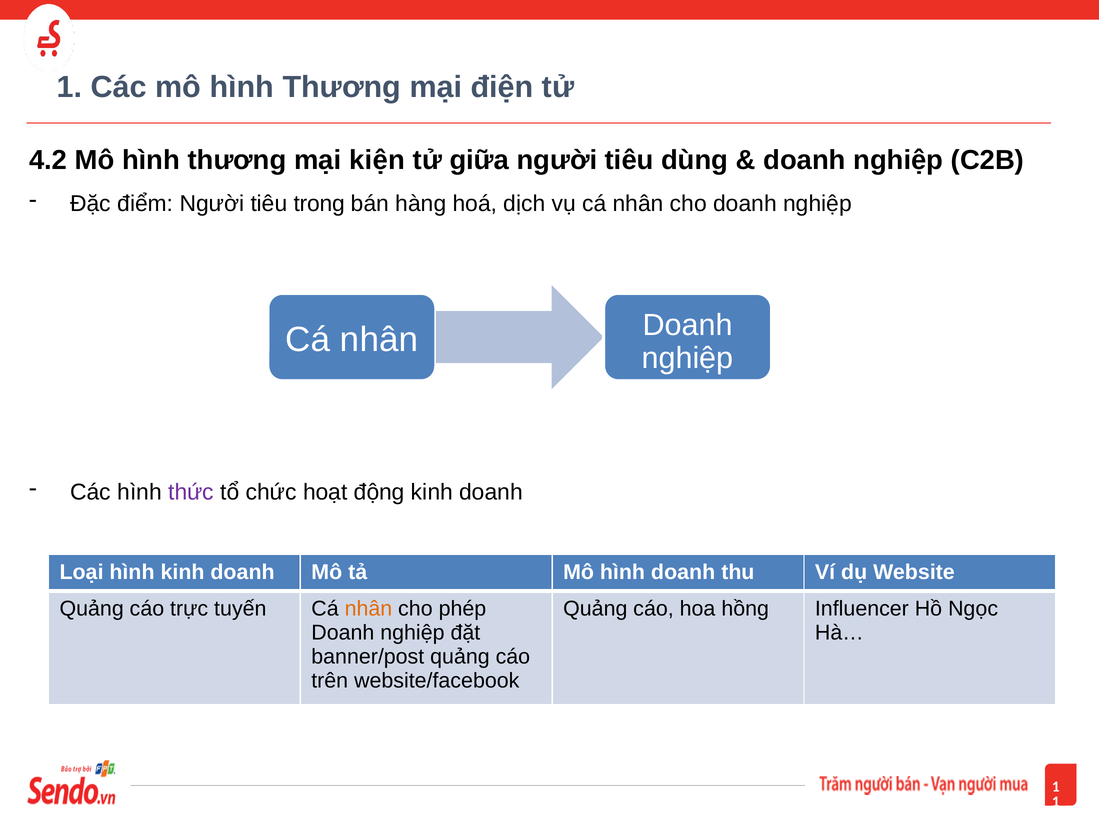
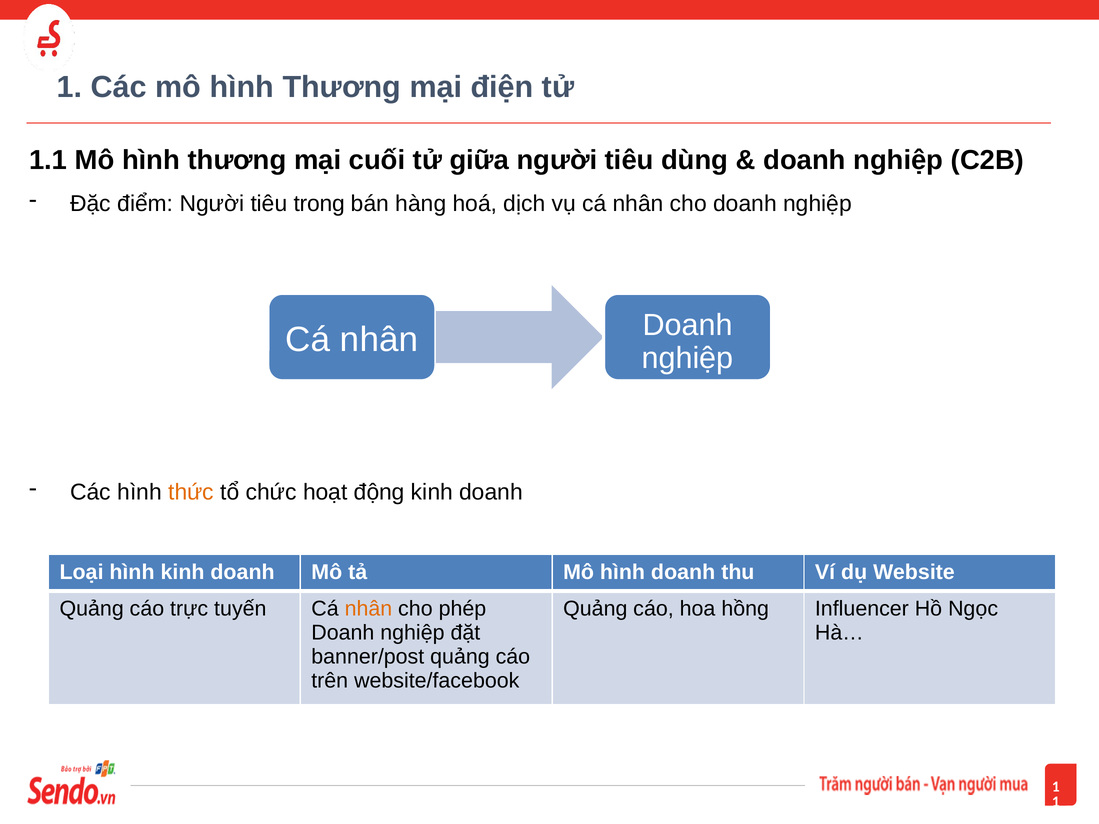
4.2: 4.2 -> 1.1 (48, 160)
kiện: kiện -> cuối (377, 160)
thức colour: purple -> orange (191, 492)
